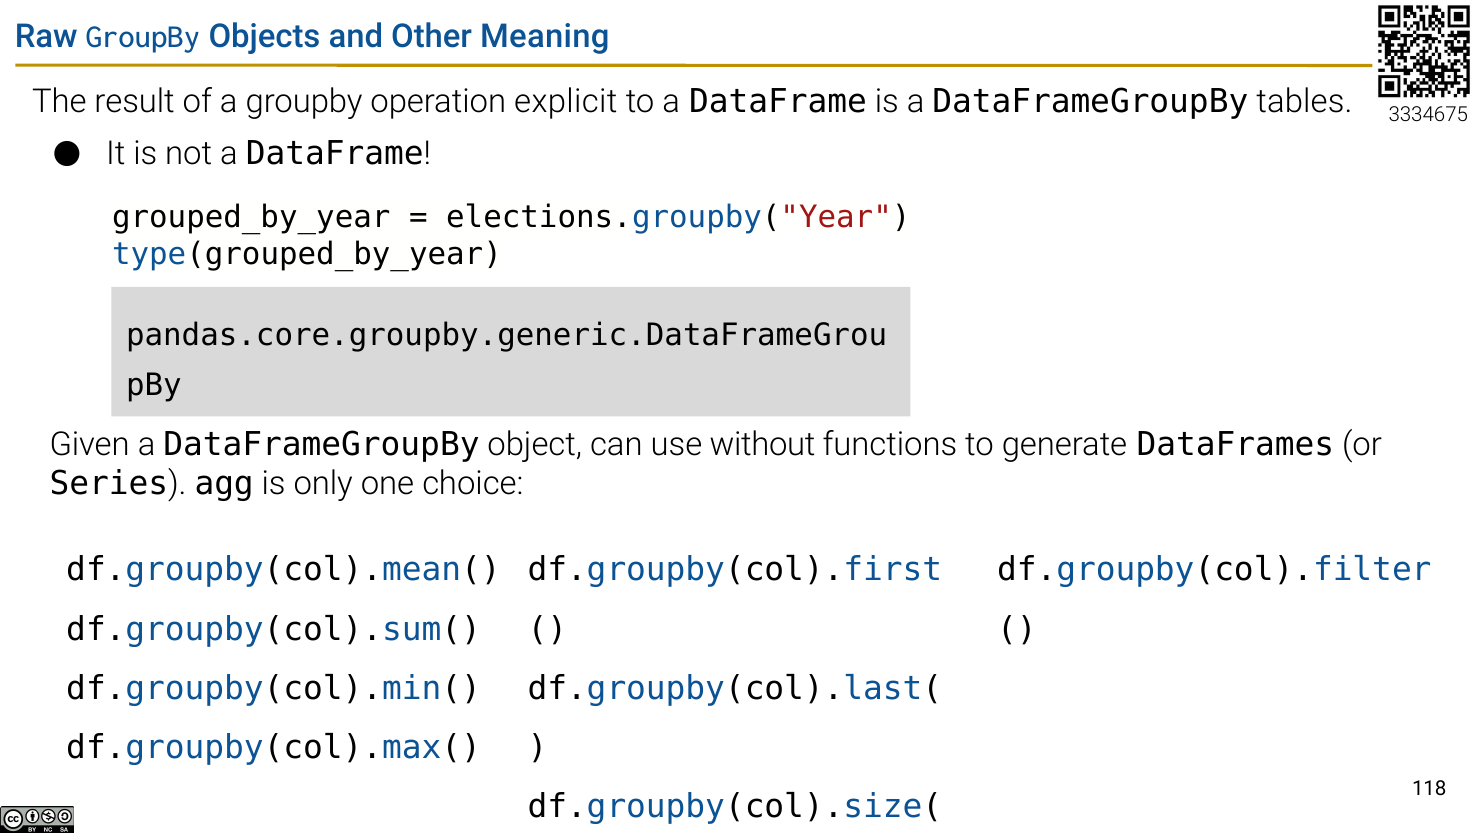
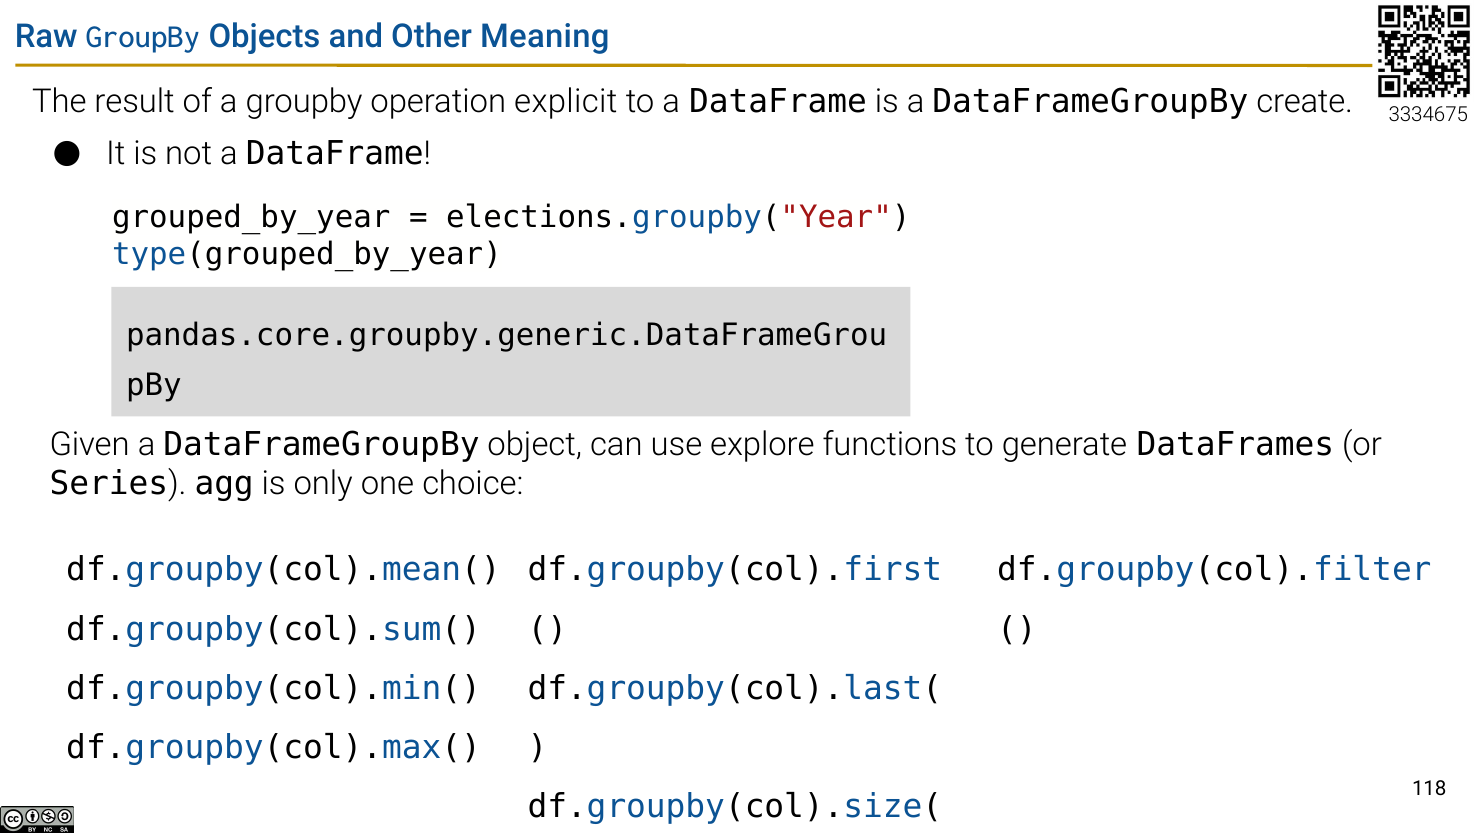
tables: tables -> create (1305, 102)
without: without -> explore (762, 445)
